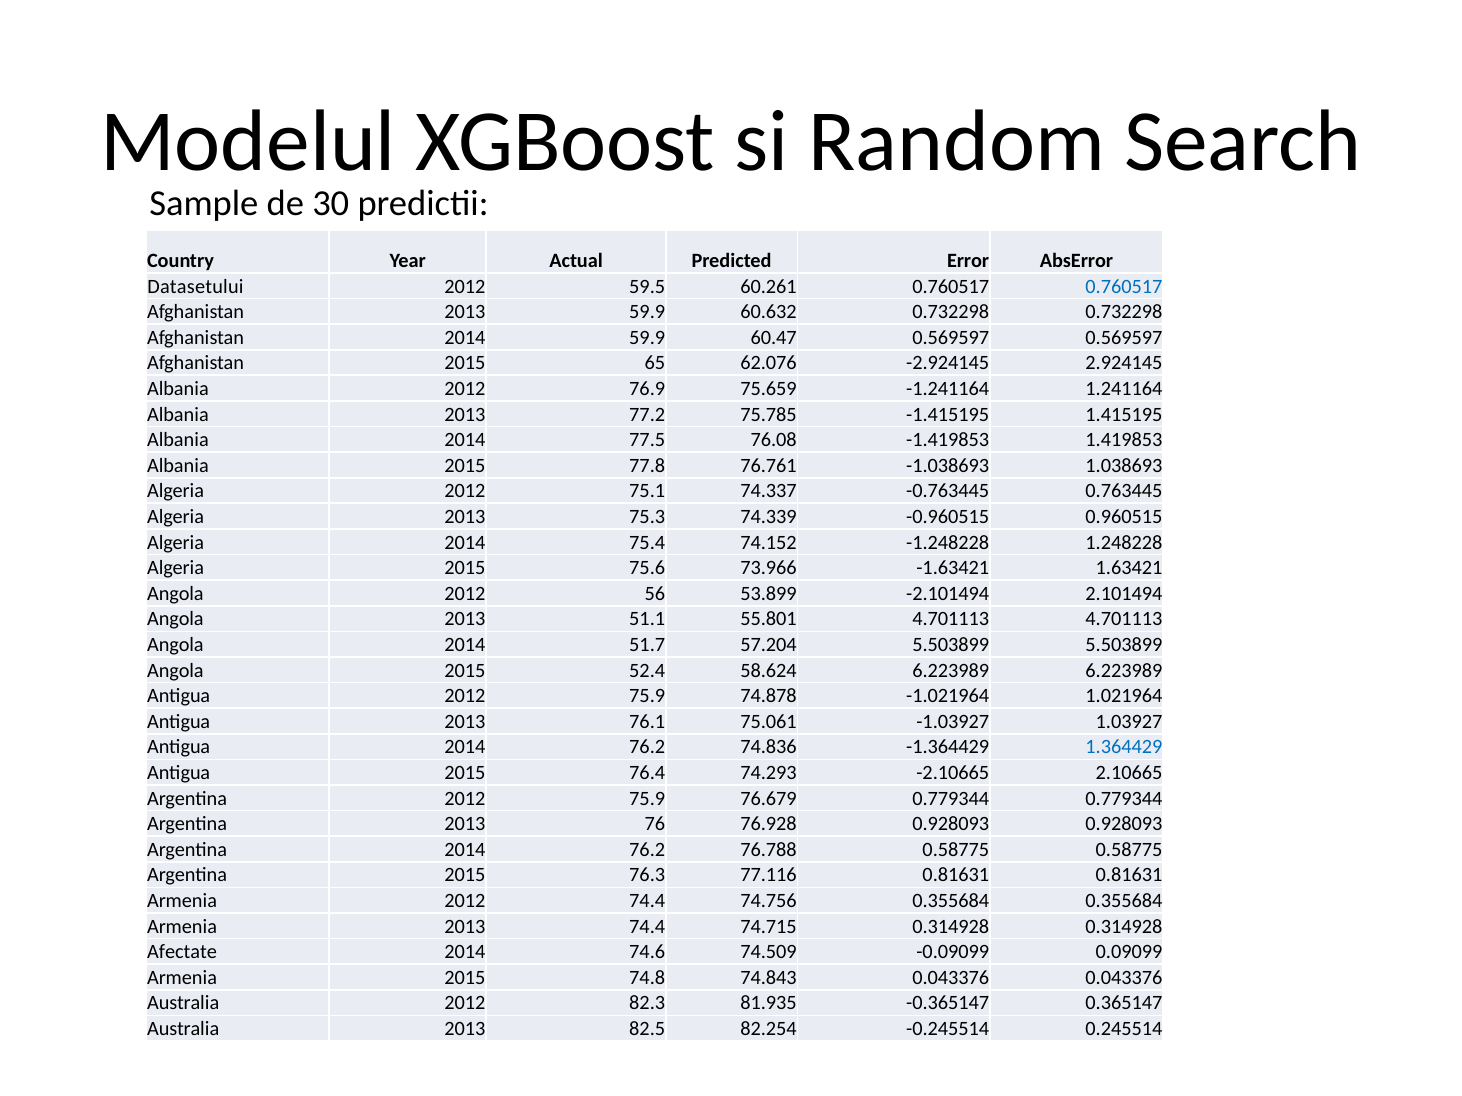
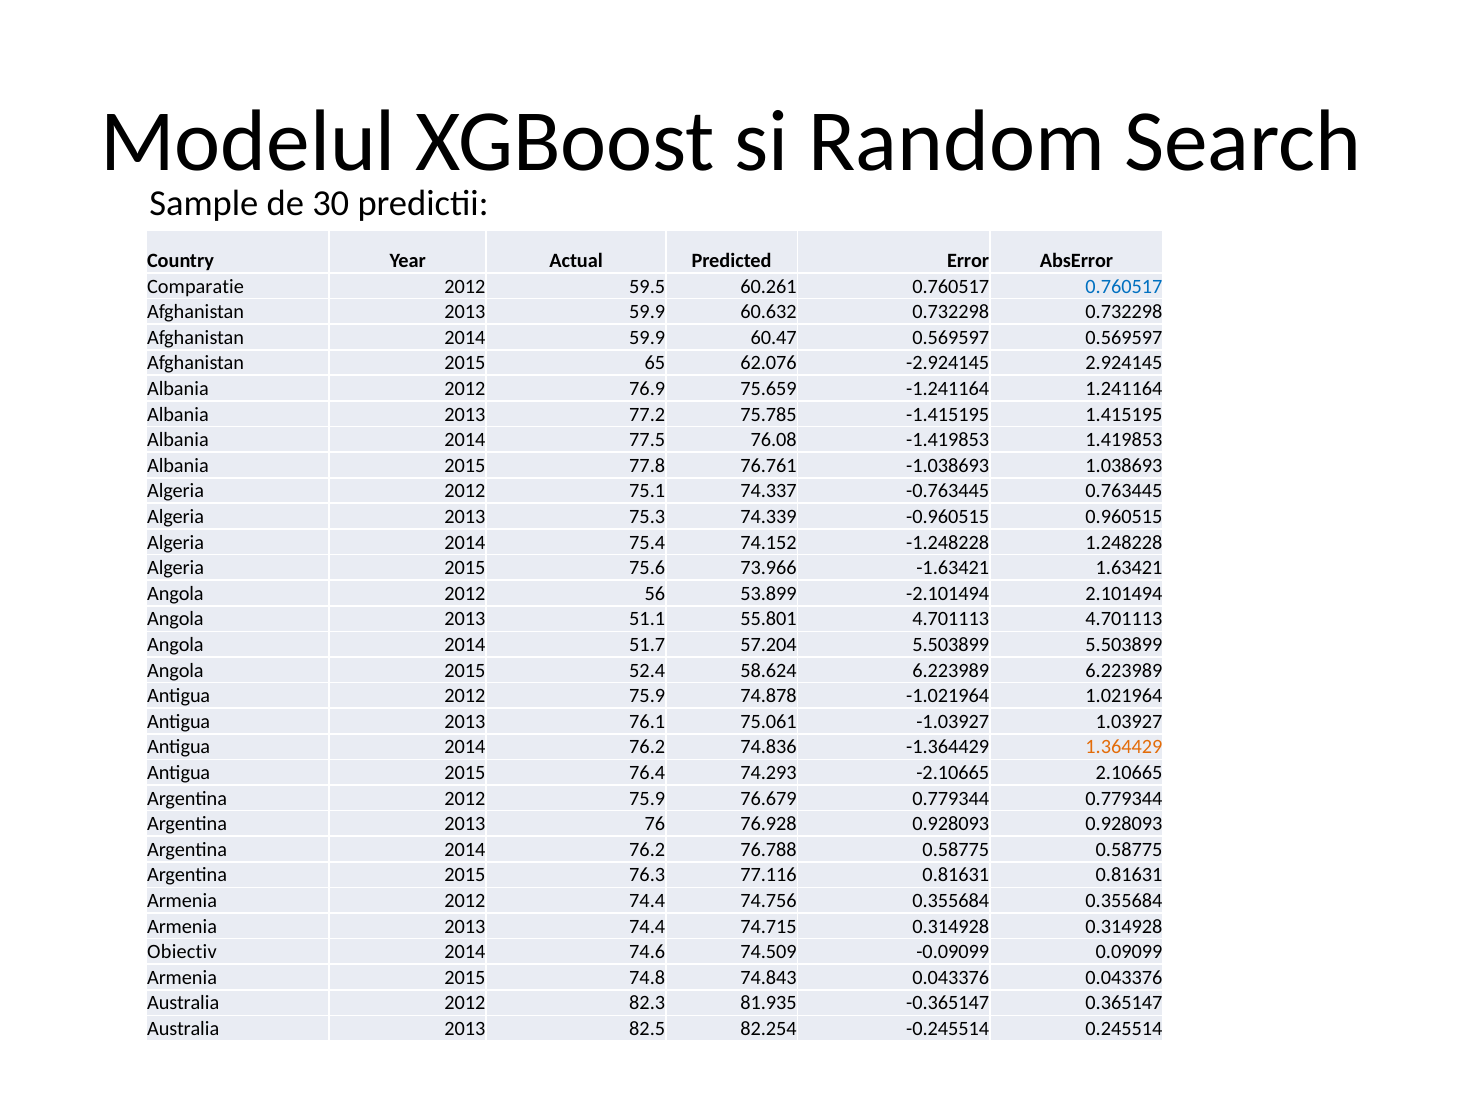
Datasetului: Datasetului -> Comparatie (196, 287)
1.364429 colour: blue -> orange (1124, 748)
Afectate: Afectate -> Obiectiv (182, 953)
